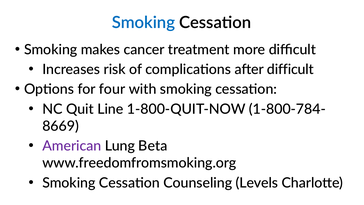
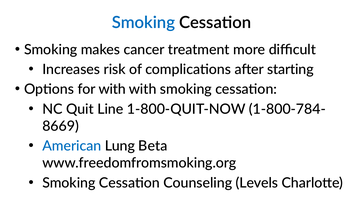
after difficult: difficult -> starting (290, 69)
for four: four -> with (112, 89)
American colour: purple -> blue (72, 146)
